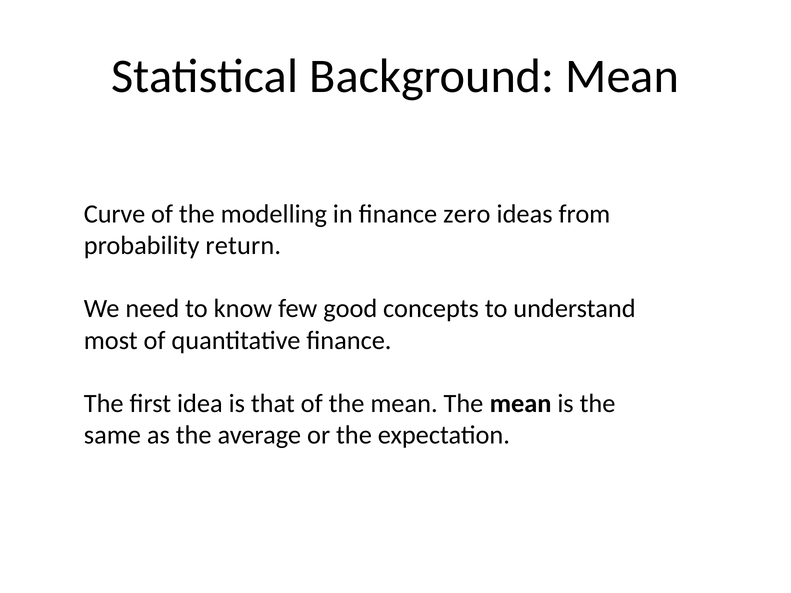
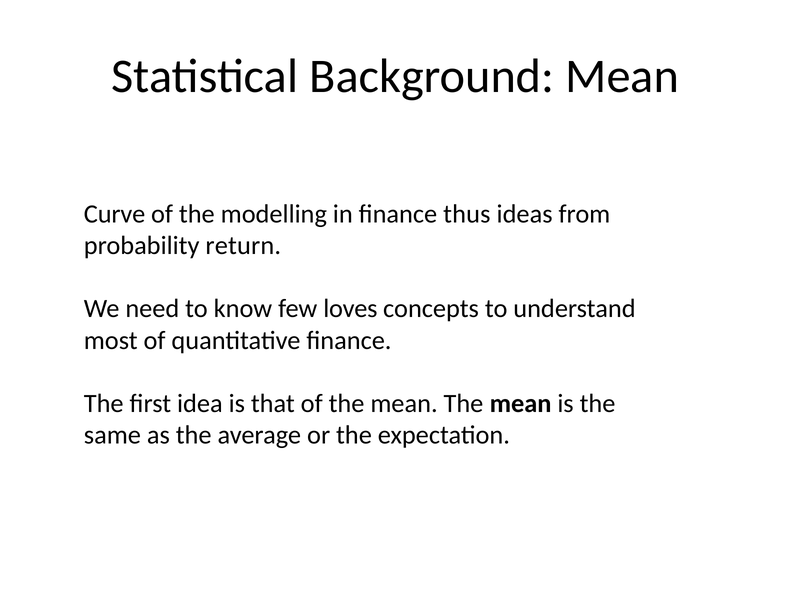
zero: zero -> thus (467, 214)
good: good -> loves (350, 309)
